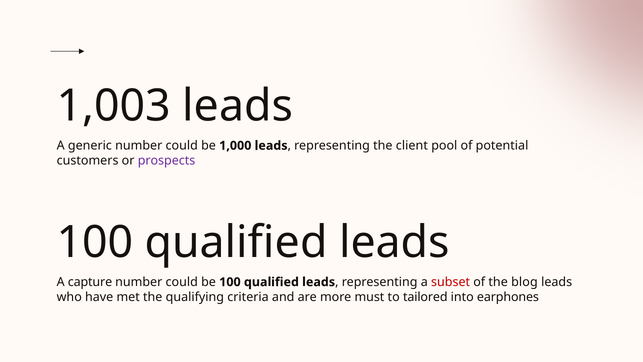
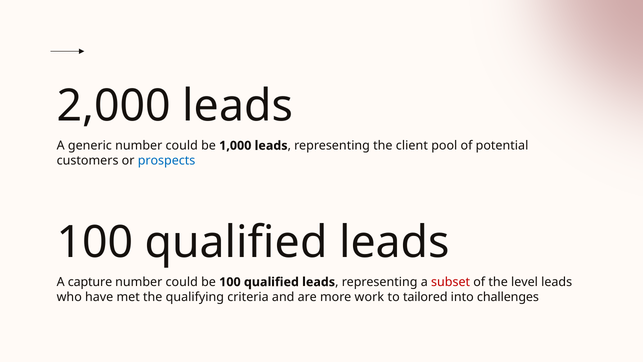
1,003: 1,003 -> 2,000 (114, 106)
prospects colour: purple -> blue (167, 161)
blog: blog -> level (524, 282)
must: must -> work (369, 297)
earphones: earphones -> challenges (508, 297)
